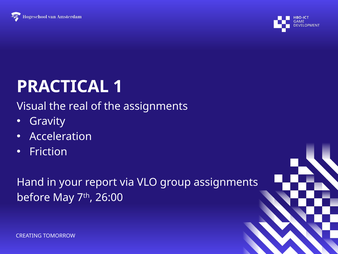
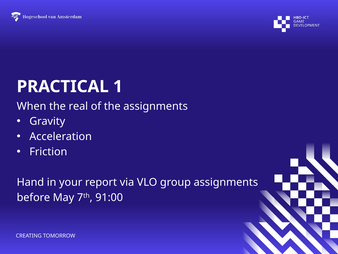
Visual: Visual -> When (32, 106)
26:00: 26:00 -> 91:00 (109, 197)
